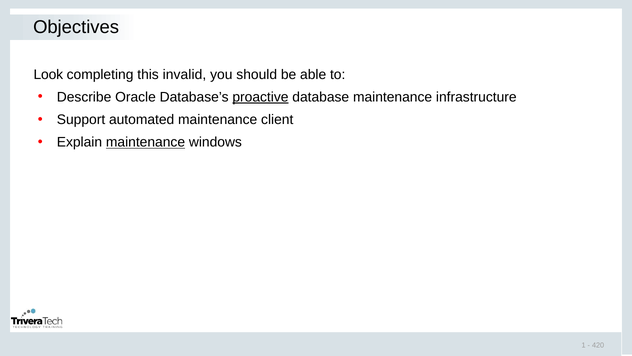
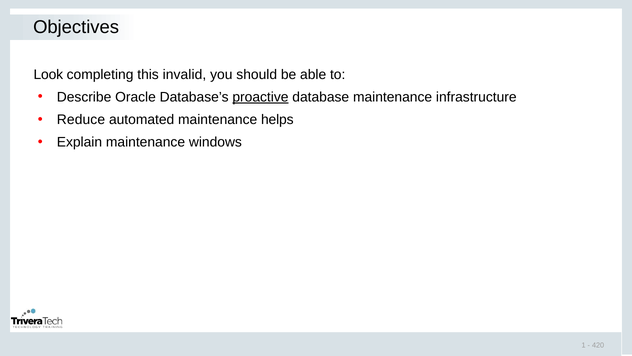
Support: Support -> Reduce (81, 120)
client: client -> helps (277, 120)
maintenance underline: present -> none (146, 142)
